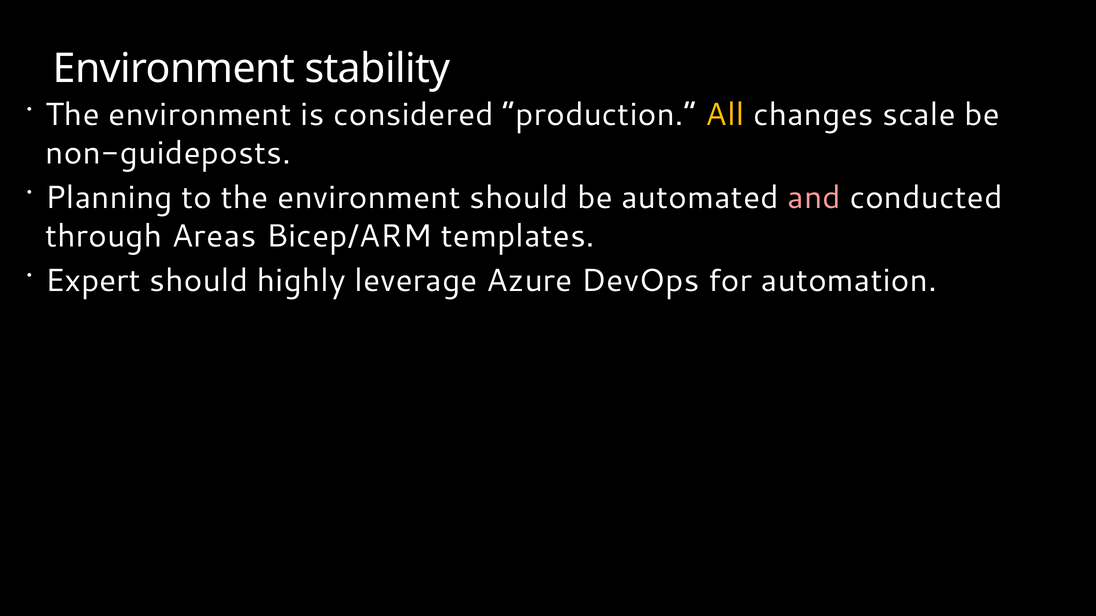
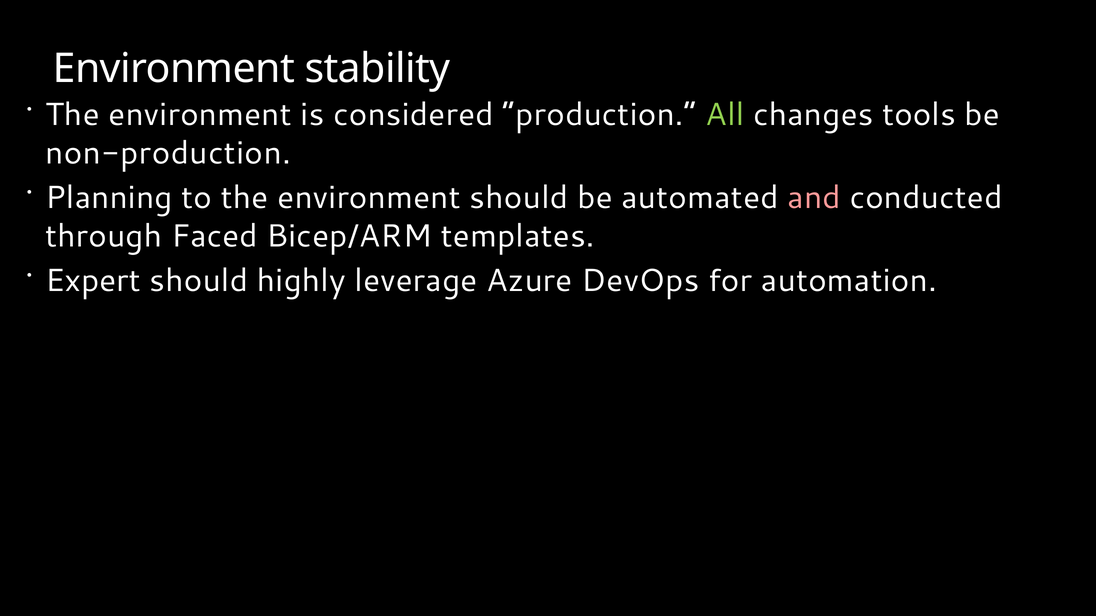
All colour: yellow -> light green (725, 115)
scale: scale -> tools (919, 115)
non-guideposts: non-guideposts -> non-production (168, 153)
Areas: Areas -> Faced (214, 236)
